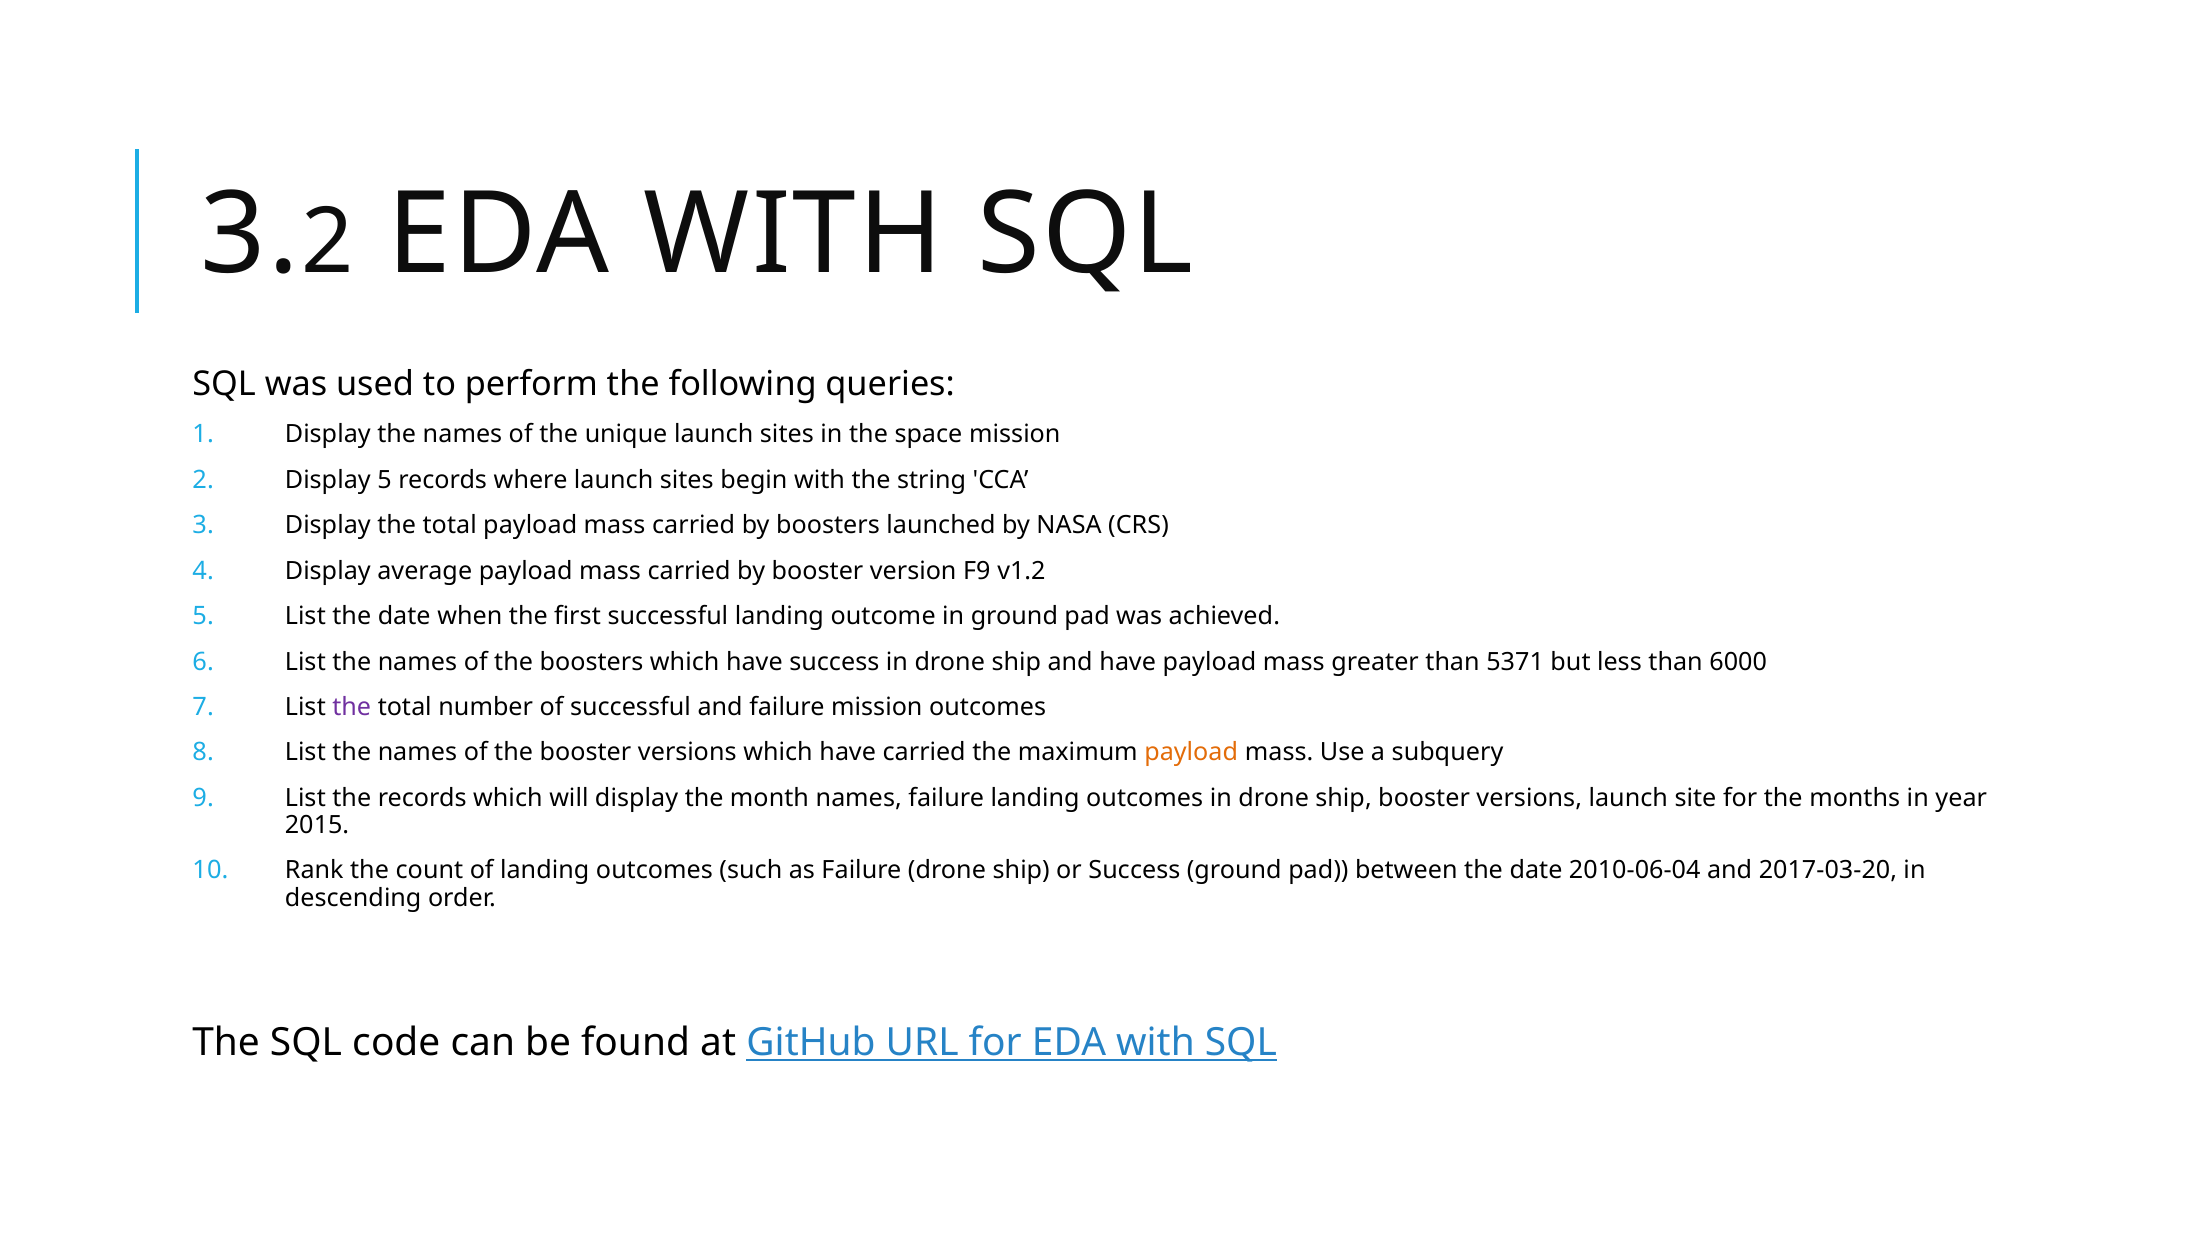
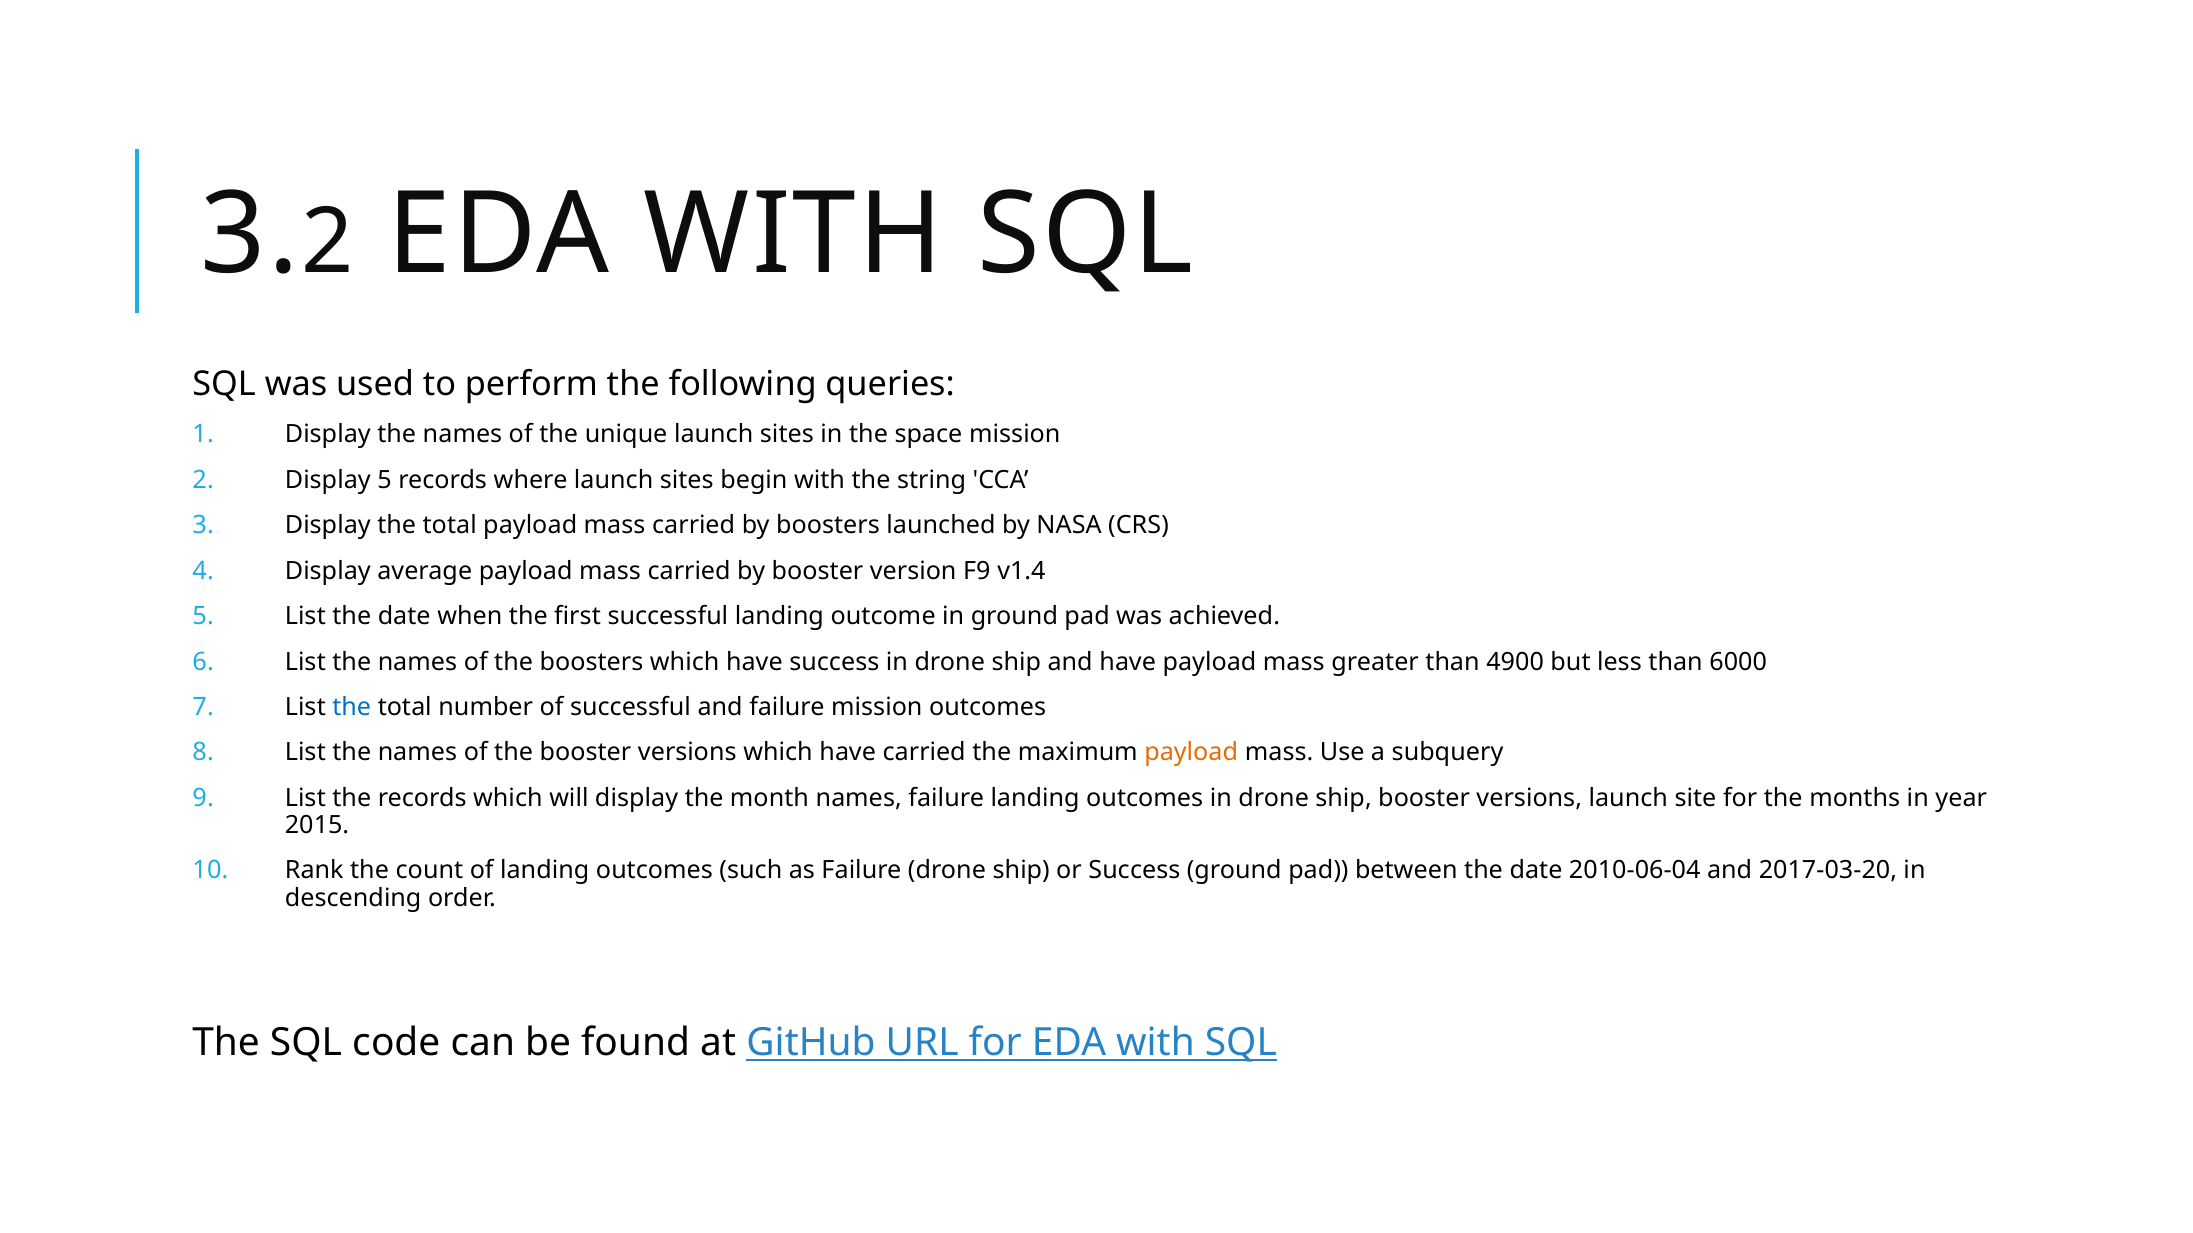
v1.2: v1.2 -> v1.4 (1021, 571)
5371: 5371 -> 4900 (1515, 662)
the colour: purple -> blue (352, 707)
